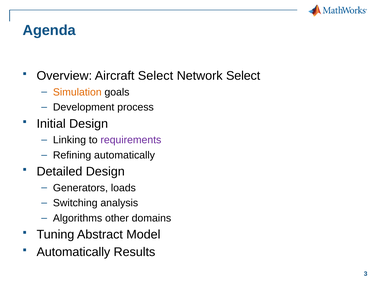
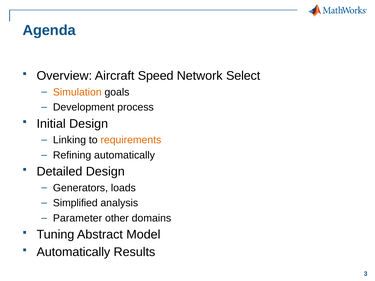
Aircraft Select: Select -> Speed (156, 76)
requirements colour: purple -> orange (131, 140)
Switching: Switching -> Simplified (75, 203)
Algorithms: Algorithms -> Parameter (78, 218)
